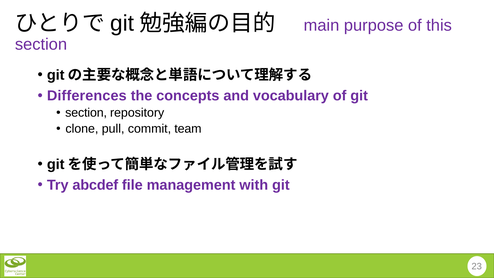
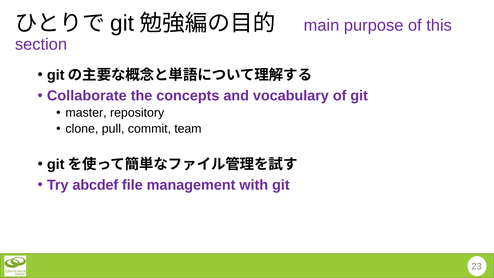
Differences: Differences -> Collaborate (87, 96)
section: section -> master (86, 113)
